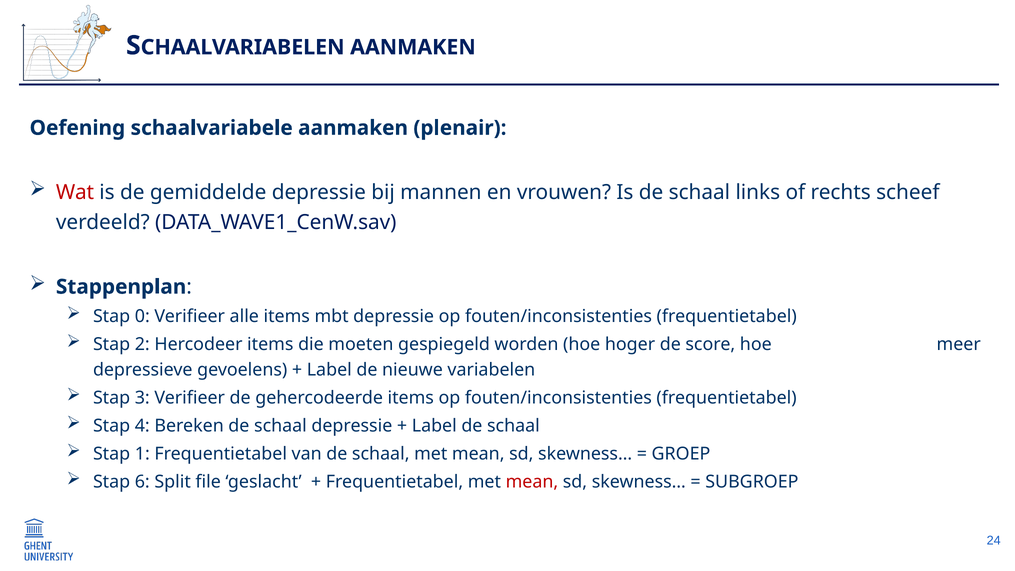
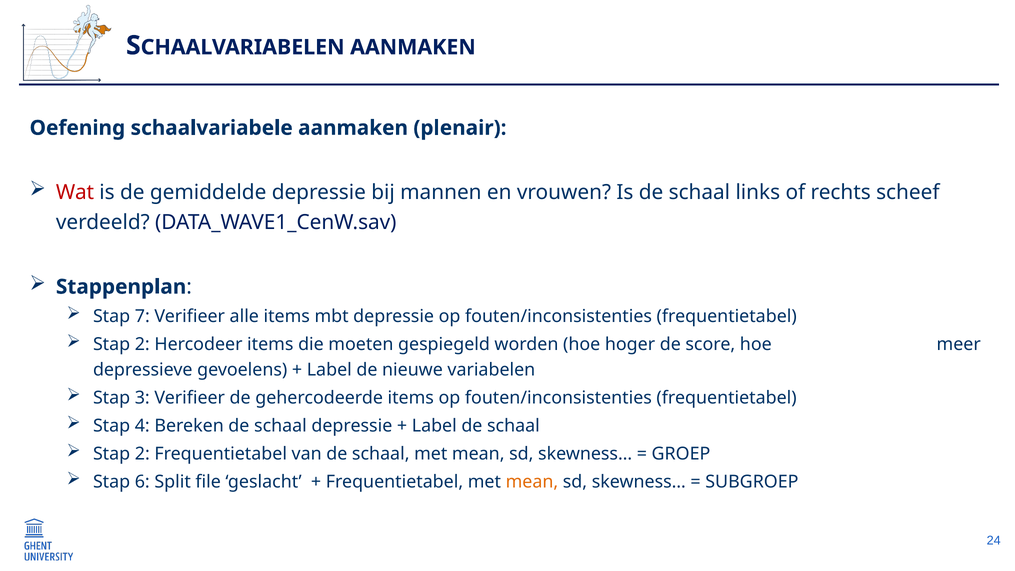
0: 0 -> 7 (142, 316)
1: 1 -> 2 (142, 454)
mean colour: red -> orange (532, 482)
